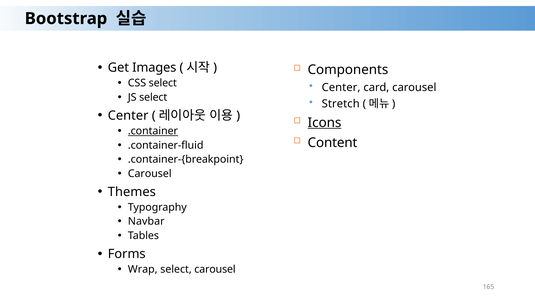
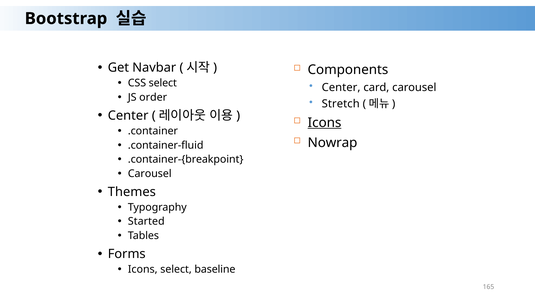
Images: Images -> Navbar (154, 68)
JS select: select -> order (153, 97)
.container underline: present -> none (153, 131)
Content: Content -> Nowrap (333, 143)
Navbar: Navbar -> Started (146, 221)
Wrap: Wrap -> Icons (143, 269)
select carousel: carousel -> baseline (215, 269)
